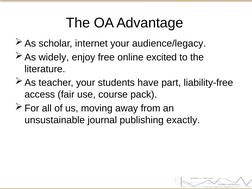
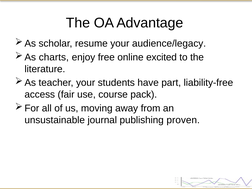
internet: internet -> resume (91, 44)
widely: widely -> charts (54, 57)
exactly: exactly -> proven (183, 120)
